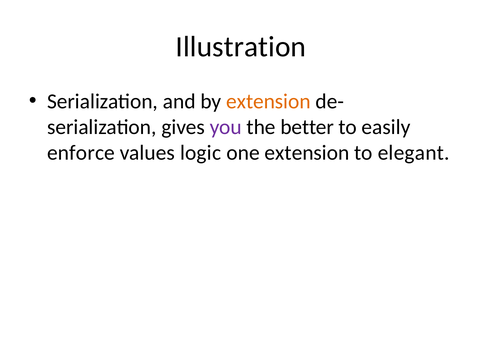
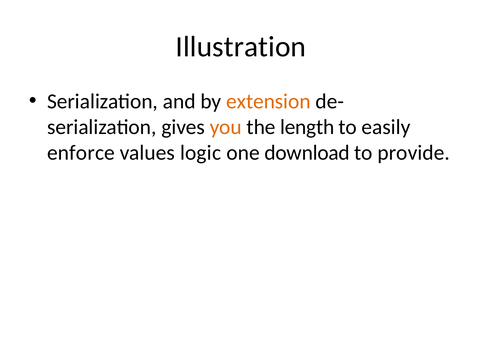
you colour: purple -> orange (226, 127)
better: better -> length (307, 127)
one extension: extension -> download (307, 153)
elegant: elegant -> provide (414, 153)
